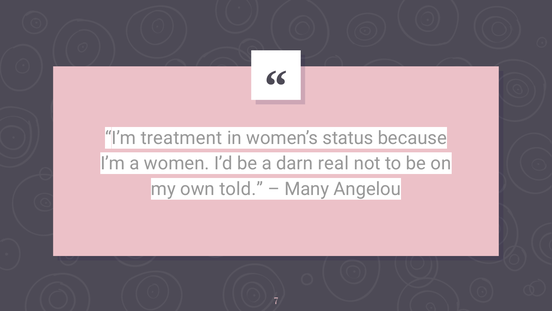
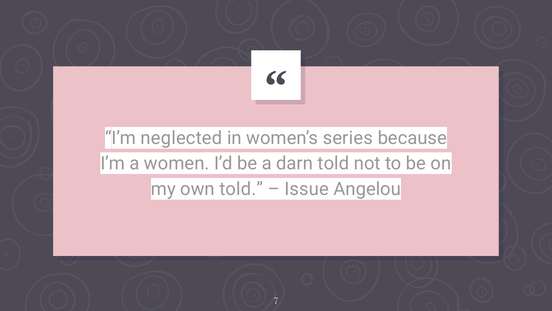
treatment: treatment -> neglected (181, 138)
status: status -> series (348, 138)
darn real: real -> told (333, 163)
Many: Many -> Issue (307, 189)
